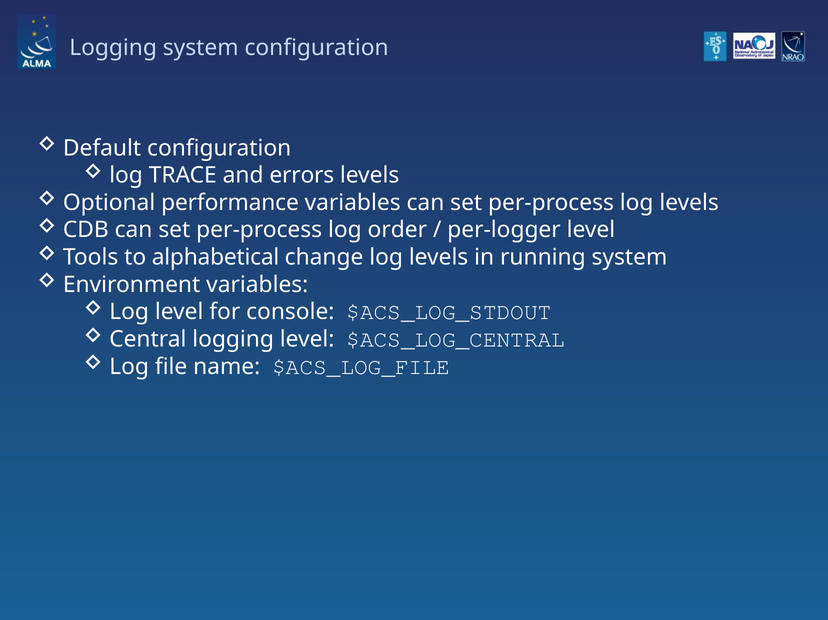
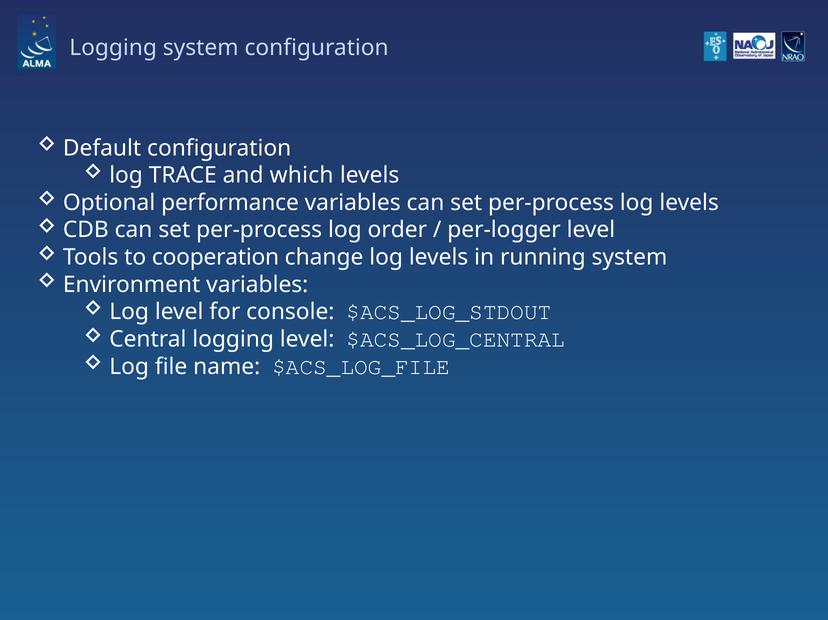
errors: errors -> which (302, 176)
alphabetical: alphabetical -> cooperation (216, 258)
